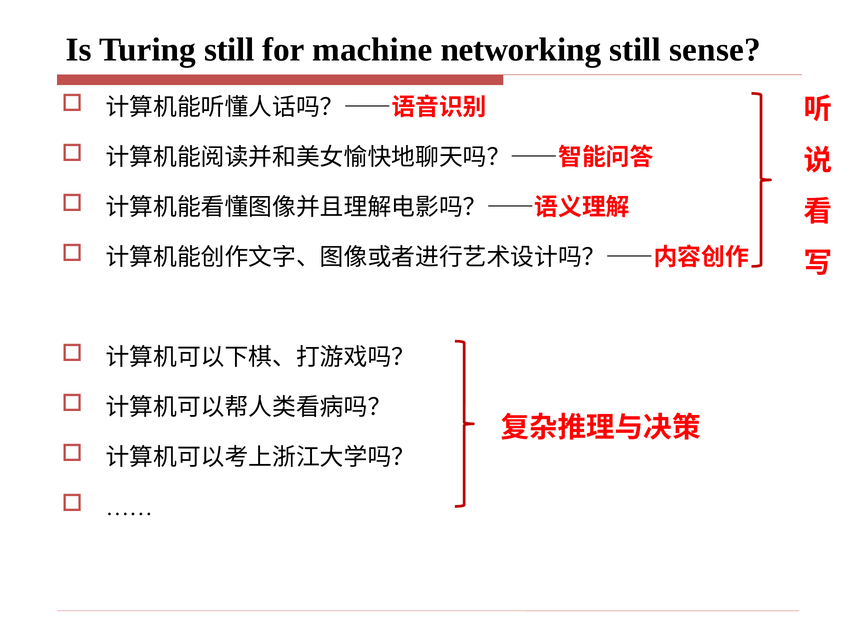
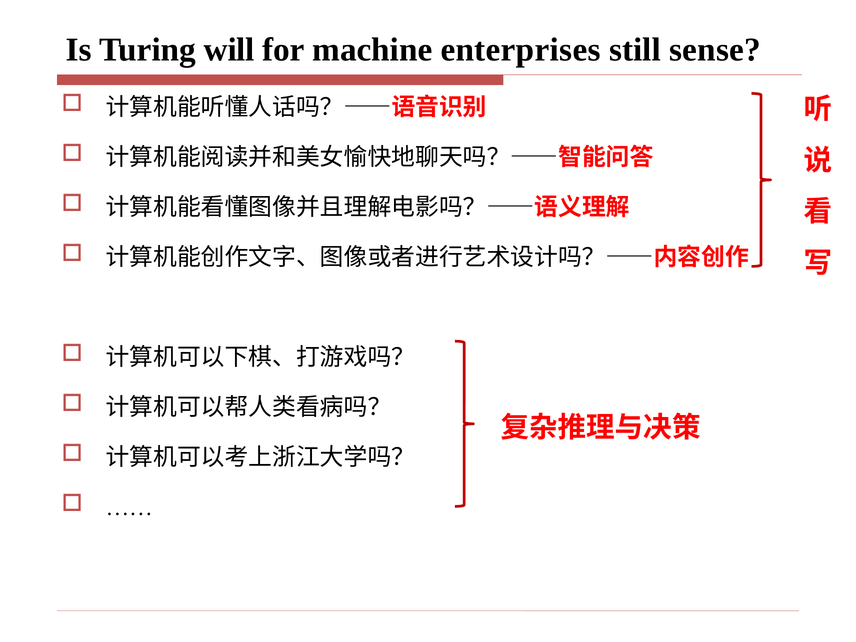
Turing still: still -> will (229, 50)
networking: networking -> enterprises (521, 50)
